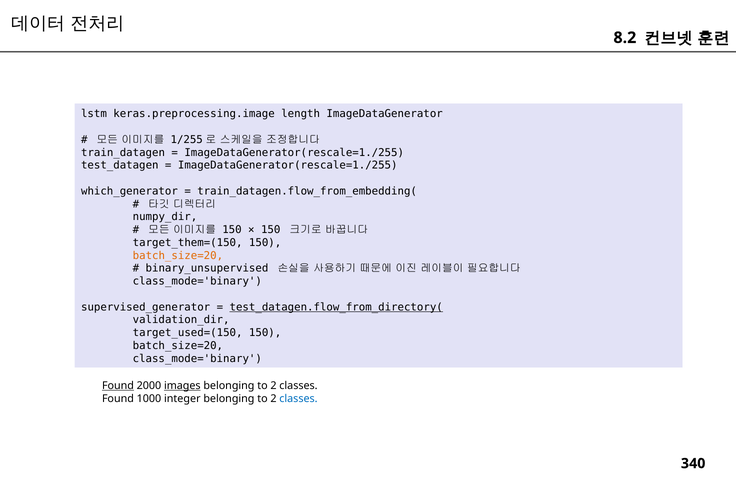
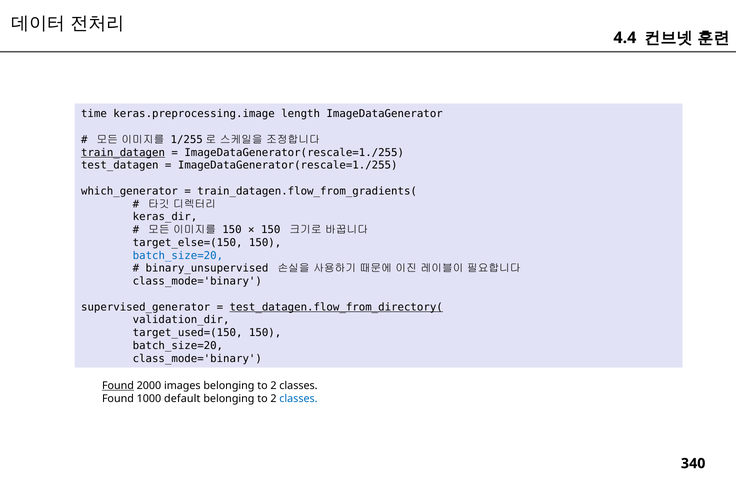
8.2: 8.2 -> 4.4 (625, 38)
lstm: lstm -> time (94, 114)
train_datagen underline: none -> present (123, 153)
train_datagen.flow_from_embedding(: train_datagen.flow_from_embedding( -> train_datagen.flow_from_gradients( (307, 191)
numpy_dir: numpy_dir -> keras_dir (165, 217)
target_them=(150: target_them=(150 -> target_else=(150 (188, 243)
batch_size=20 colour: orange -> blue (178, 256)
images underline: present -> none (182, 386)
integer: integer -> default (182, 399)
